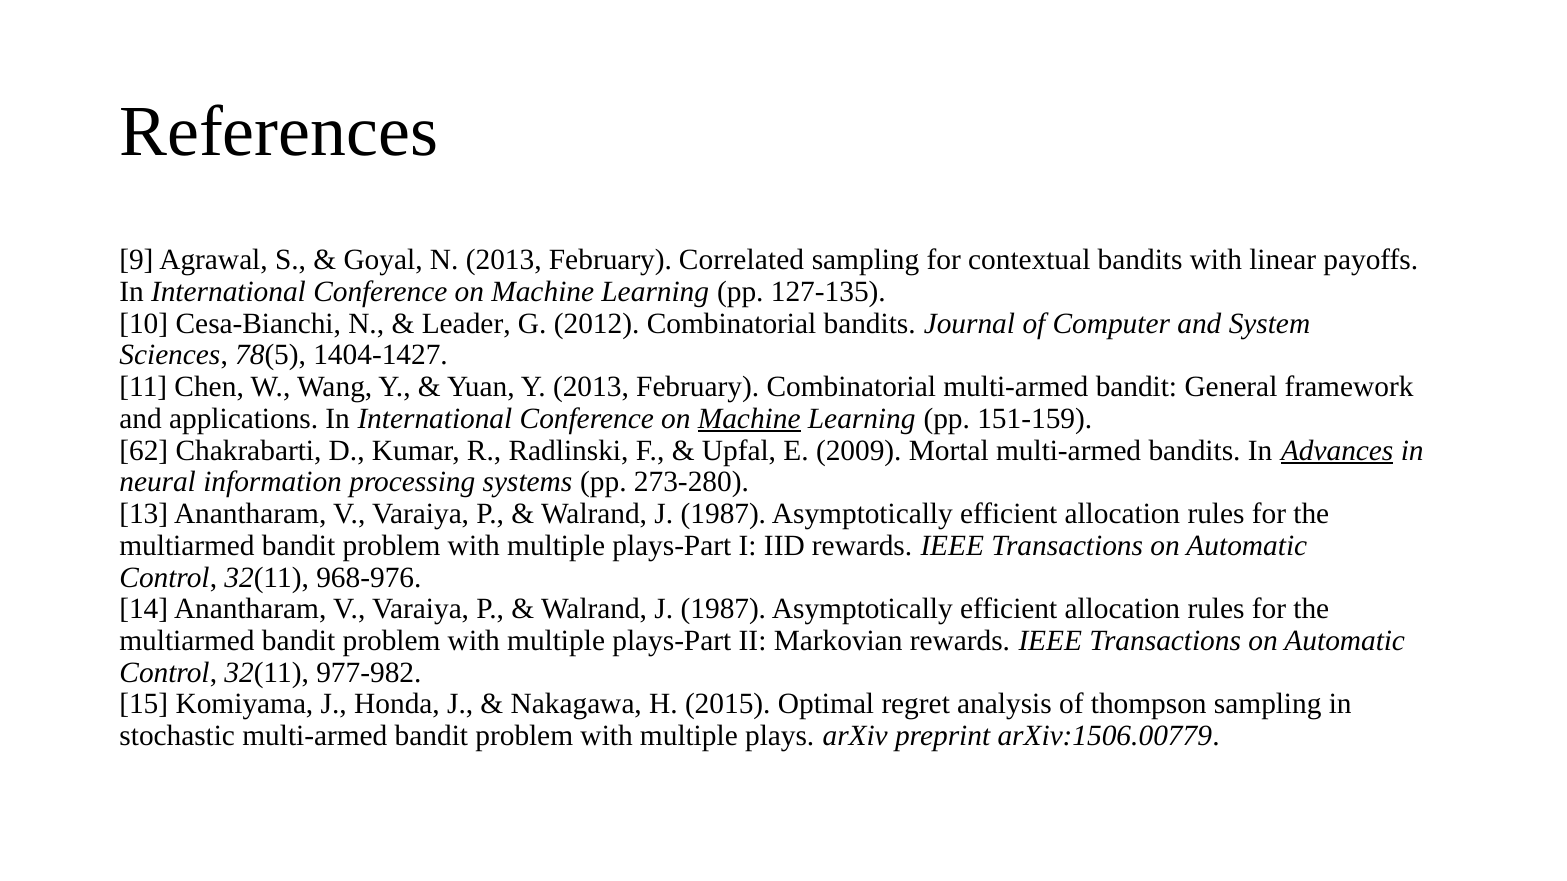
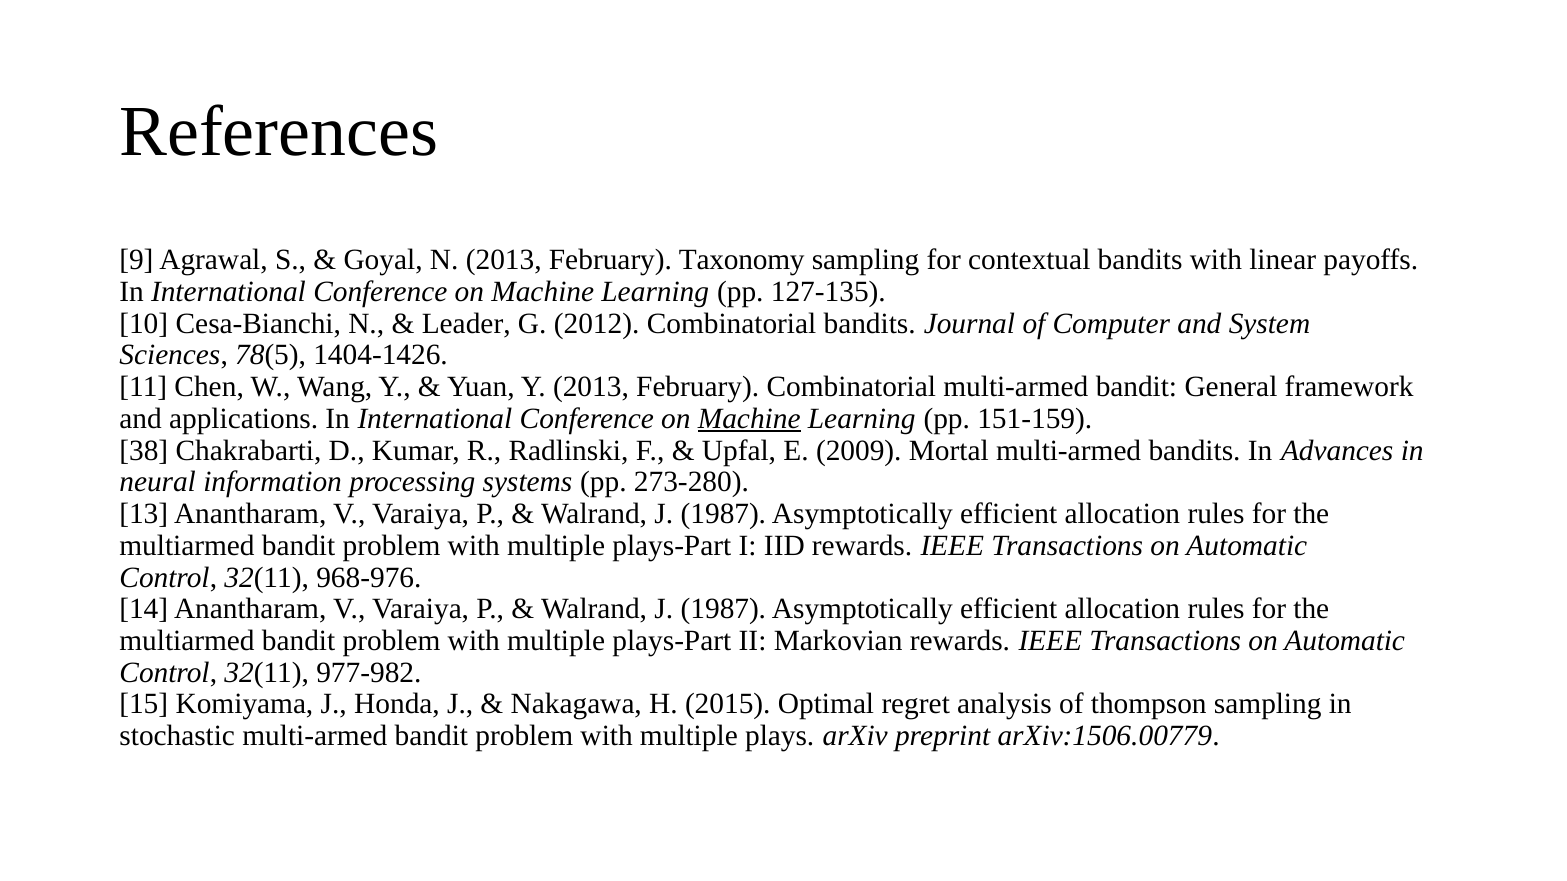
Correlated: Correlated -> Taxonomy (742, 260)
1404-1427: 1404-1427 -> 1404-1426 (381, 355)
62: 62 -> 38 (144, 451)
Advances underline: present -> none (1337, 451)
